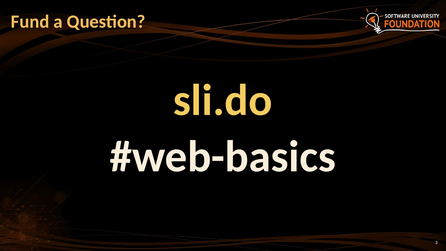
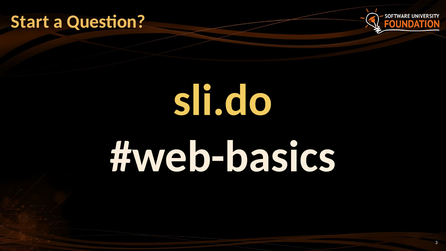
Fund: Fund -> Start (30, 22)
